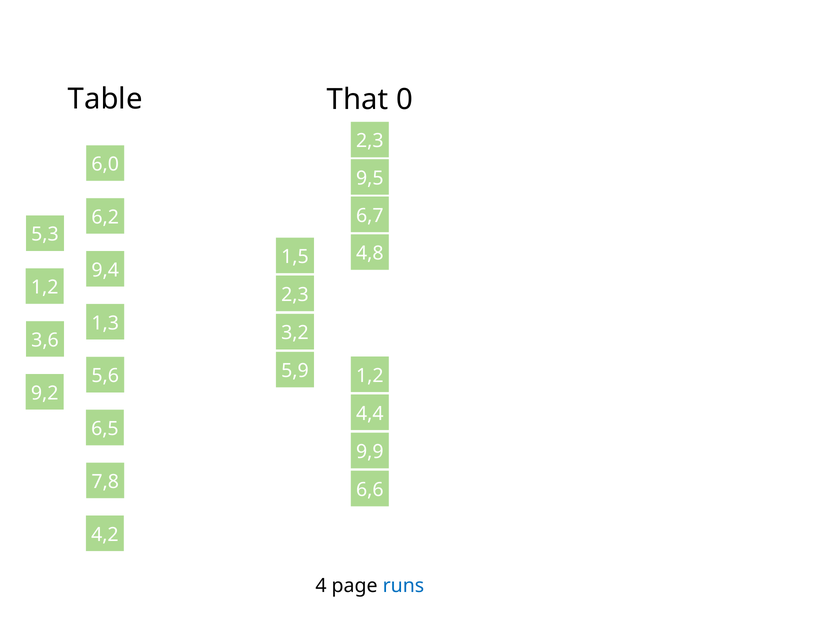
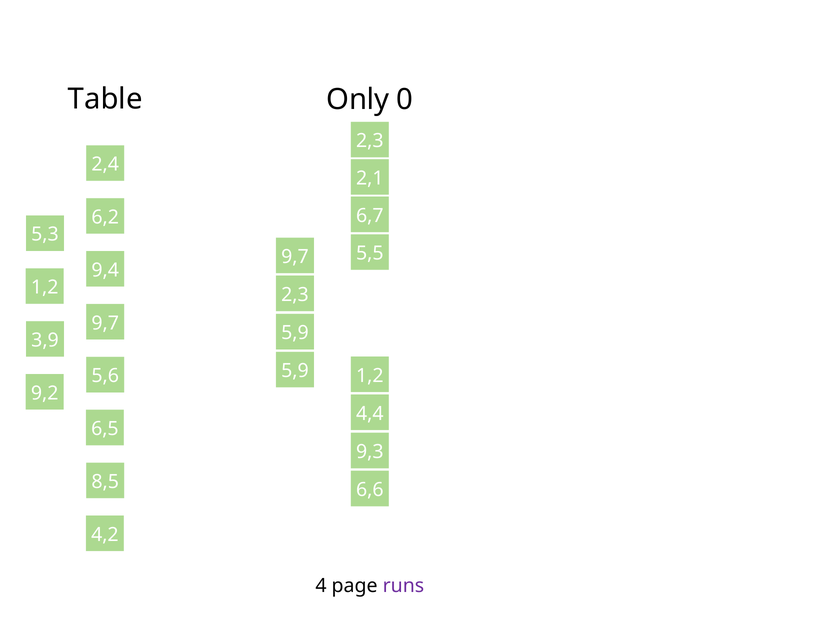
That: That -> Only (358, 99)
6,0: 6,0 -> 2,4 (105, 164)
9,5: 9,5 -> 2,1 (370, 178)
4,8: 4,8 -> 5,5 (370, 253)
1,5: 1,5 -> 9,7 (295, 257)
1,3: 1,3 -> 9,7 (105, 323)
3,2: 3,2 -> 5,9 (295, 333)
3,6: 3,6 -> 3,9 (45, 340)
9,9: 9,9 -> 9,3 (370, 452)
7,8: 7,8 -> 8,5 (105, 482)
runs colour: blue -> purple (403, 585)
